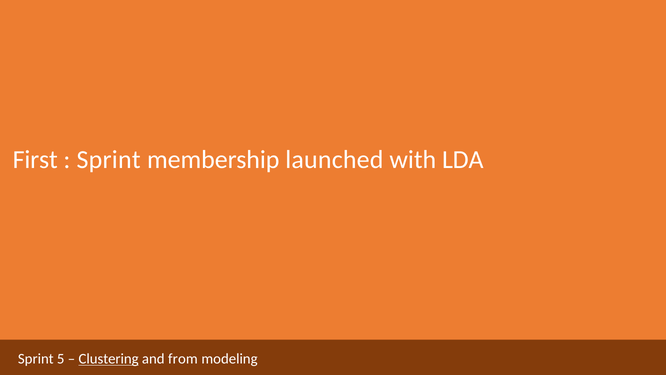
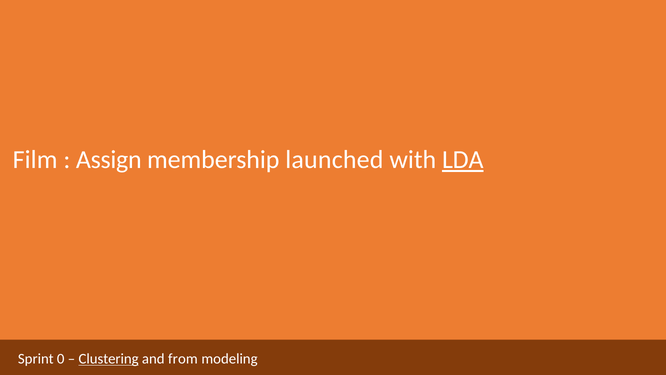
First: First -> Film (35, 160)
Sprint: Sprint -> Assign (109, 160)
LDA underline: none -> present (463, 160)
5: 5 -> 0 (61, 359)
